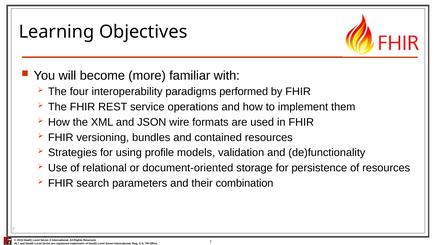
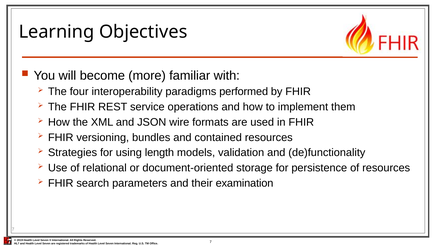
profile: profile -> length (159, 153)
combination: combination -> examination (245, 183)
